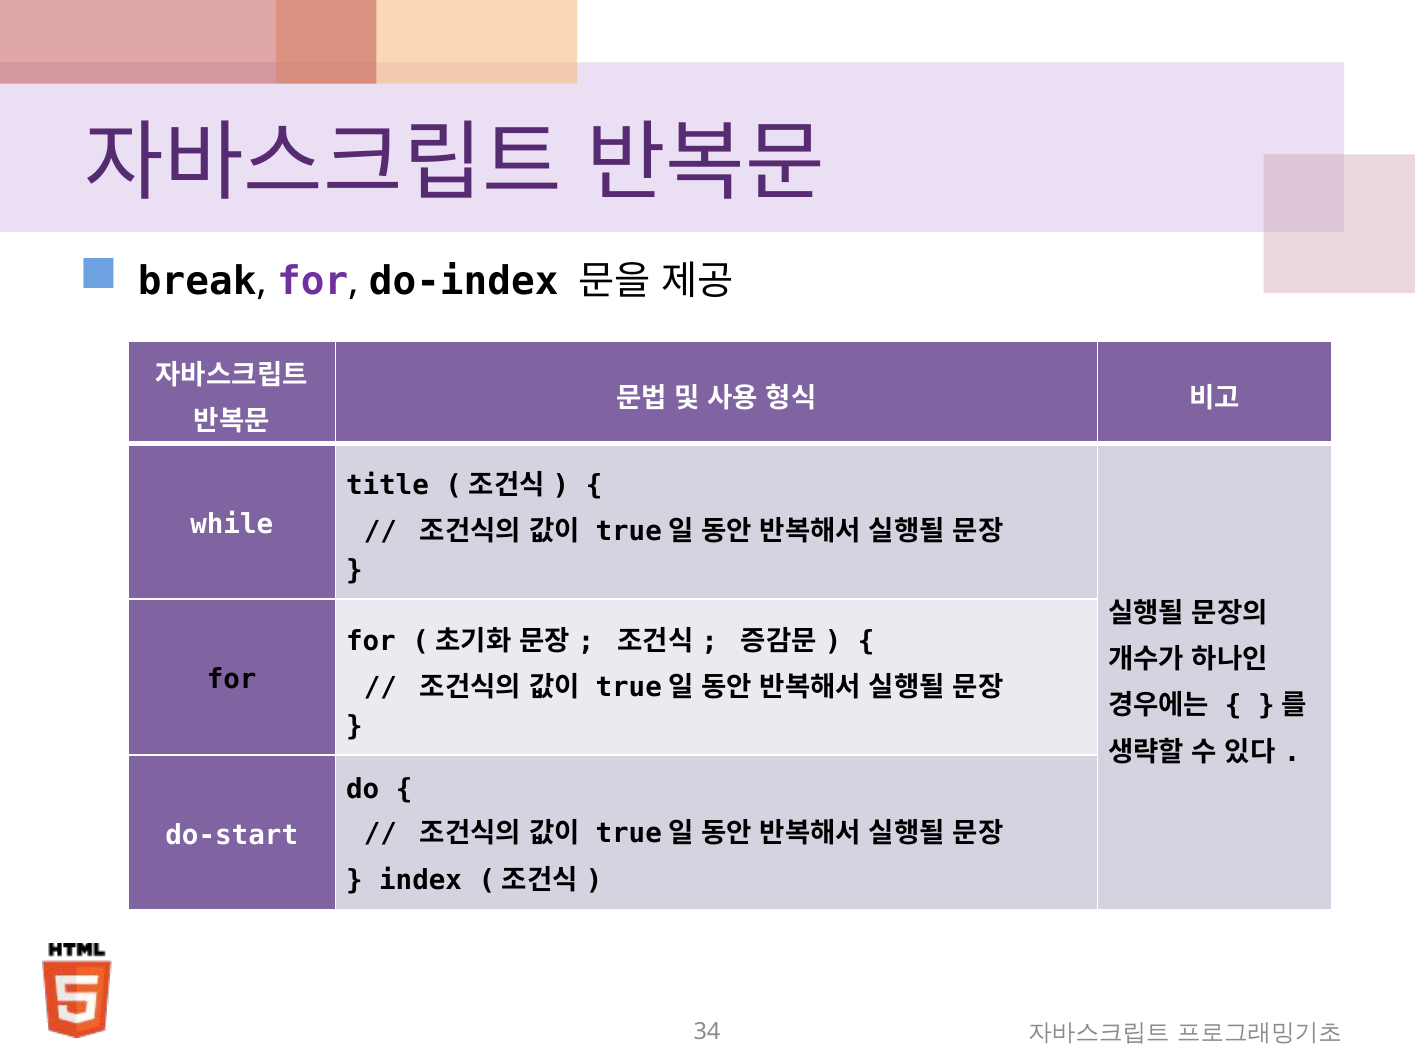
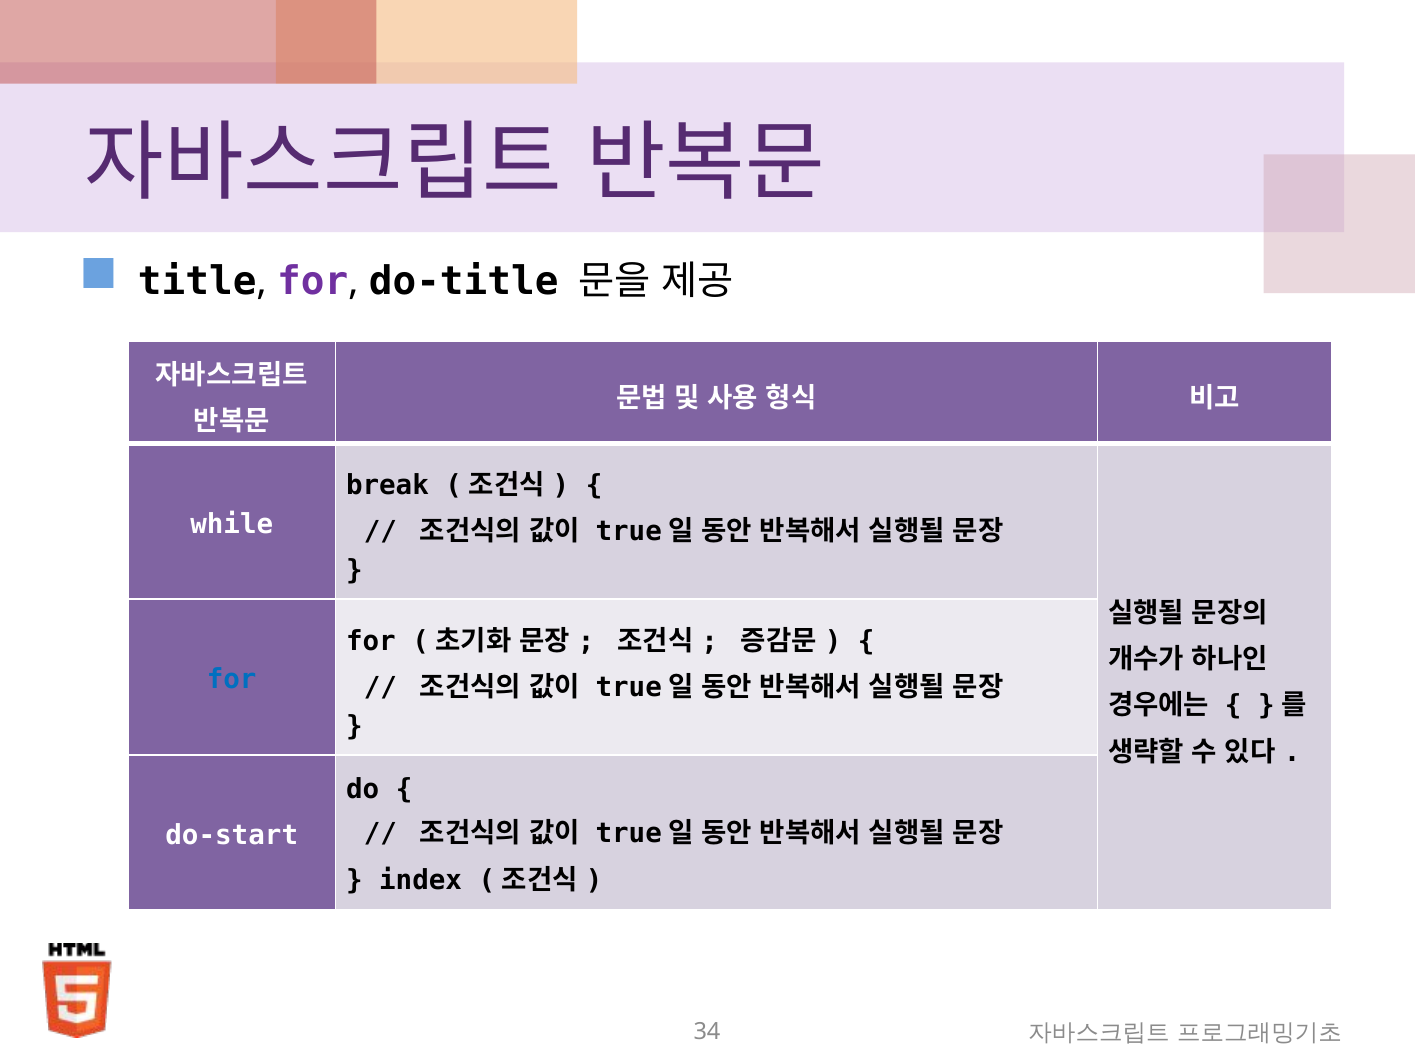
break: break -> title (197, 281)
do-index: do-index -> do-title (464, 281)
title: title -> break (387, 485)
for colour: black -> blue (232, 679)
